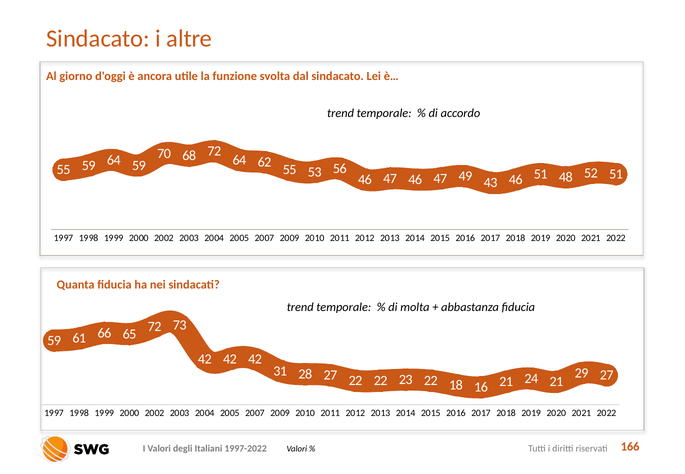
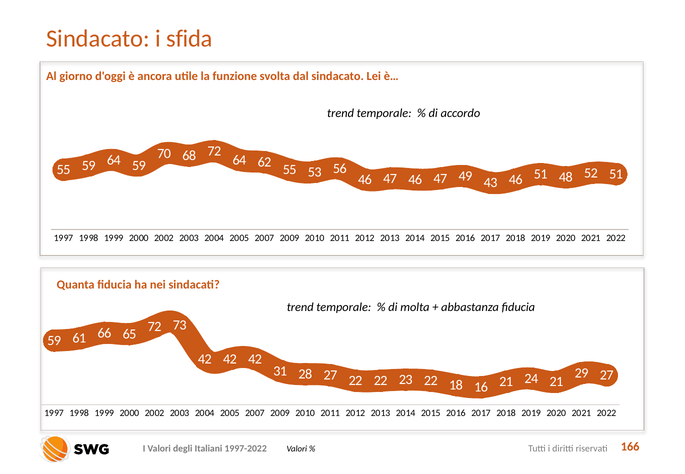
altre: altre -> sfida (189, 39)
